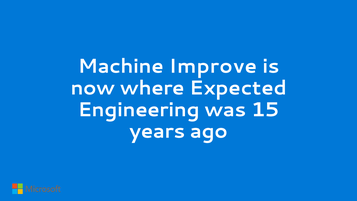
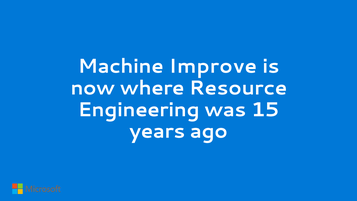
Expected: Expected -> Resource (238, 88)
